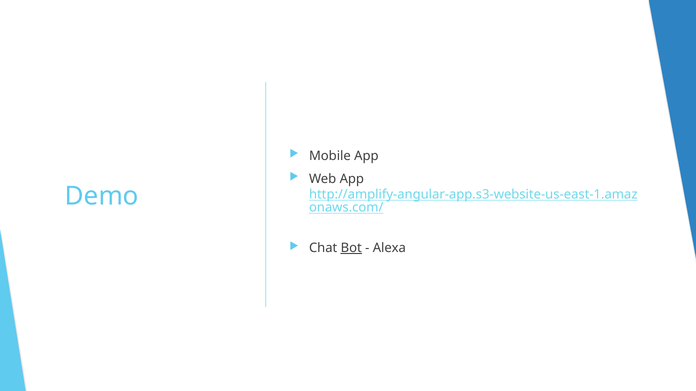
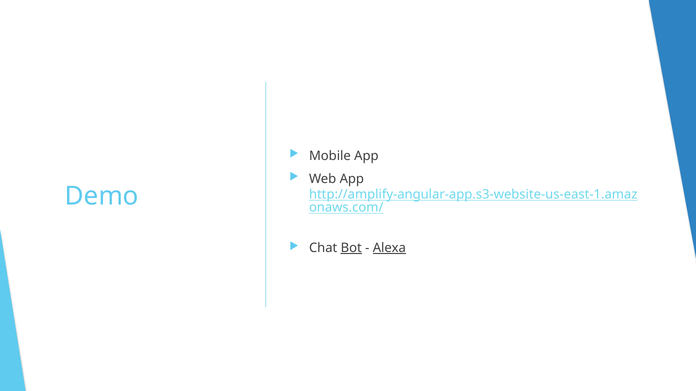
Alexa underline: none -> present (389, 248)
